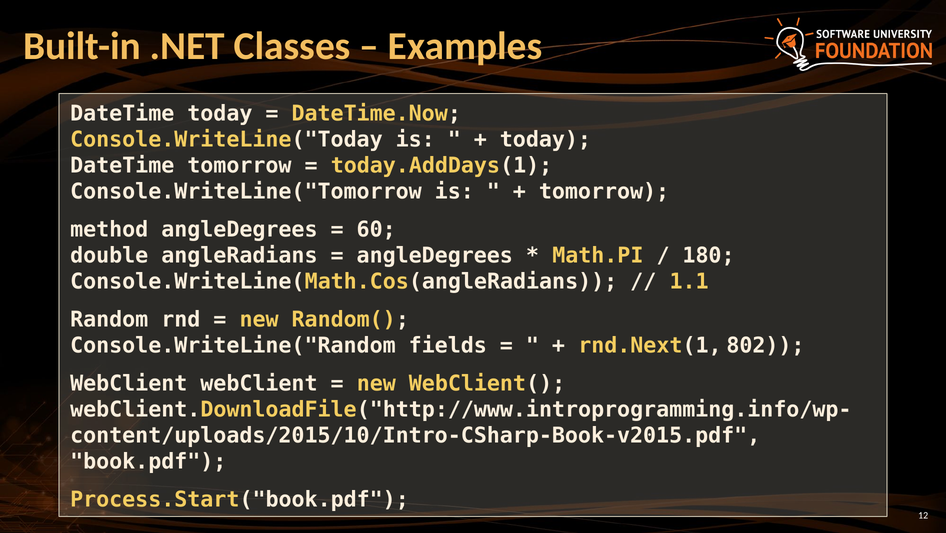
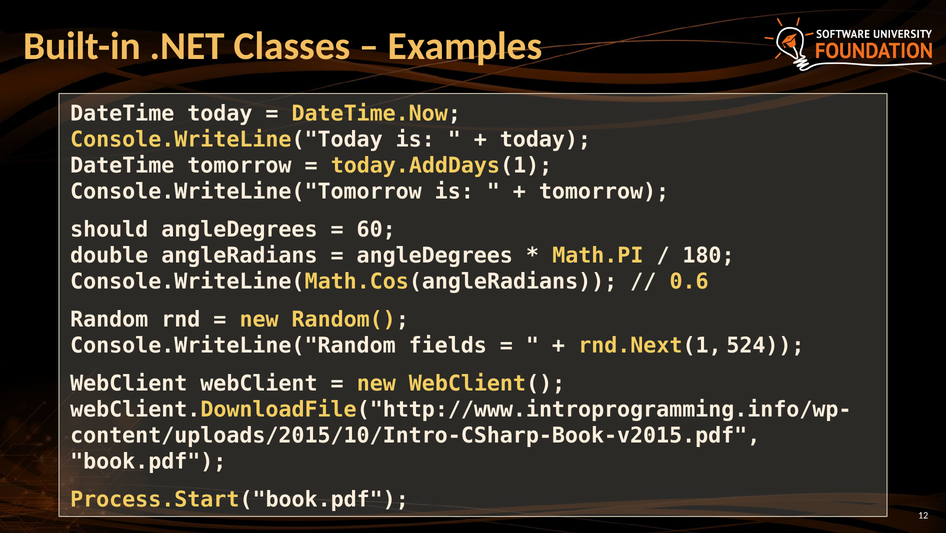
method: method -> should (109, 229)
1.1: 1.1 -> 0.6 (689, 281)
802: 802 -> 524 (765, 345)
